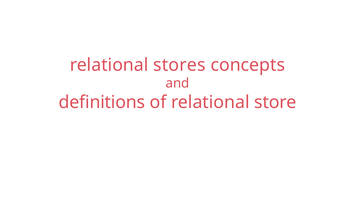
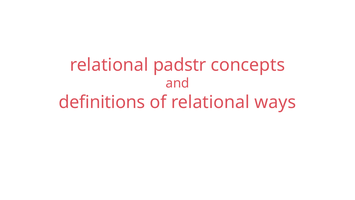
stores: stores -> padstr (180, 65)
store: store -> ways (275, 102)
